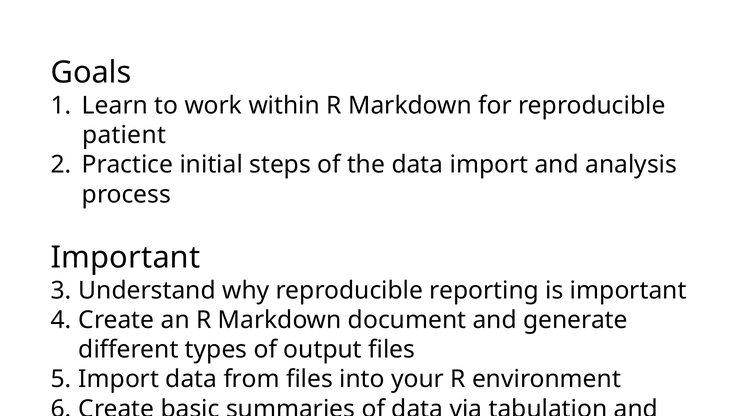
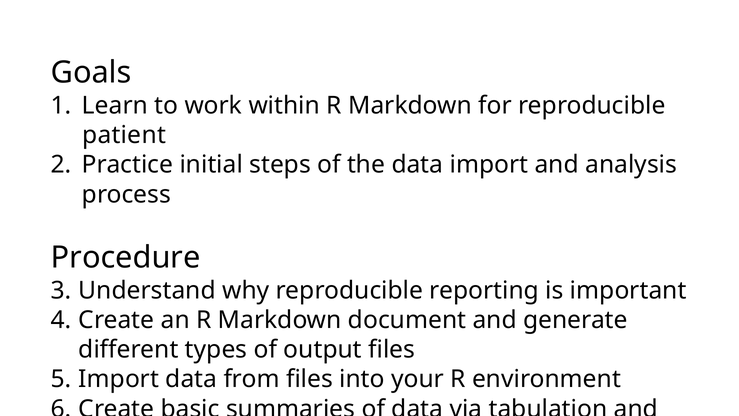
Important: Important -> Procedure (126, 258)
